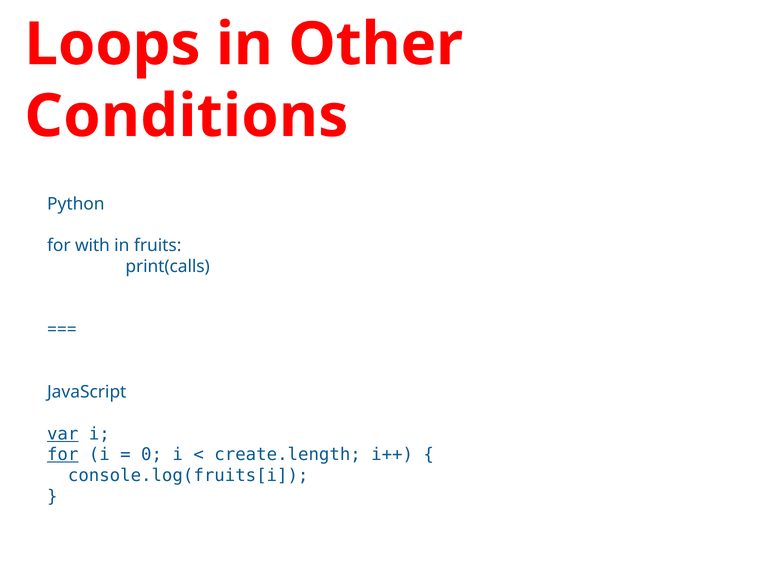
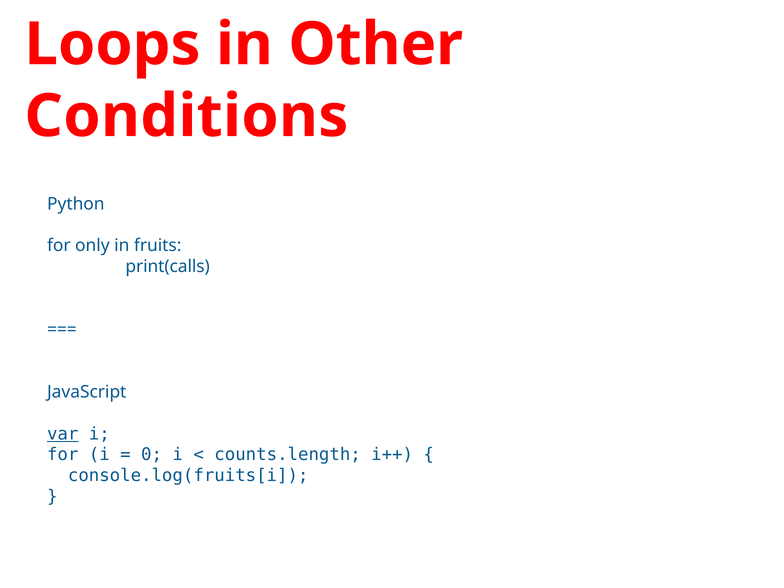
with: with -> only (92, 246)
for underline: present -> none (63, 455)
create.length: create.length -> counts.length (288, 455)
